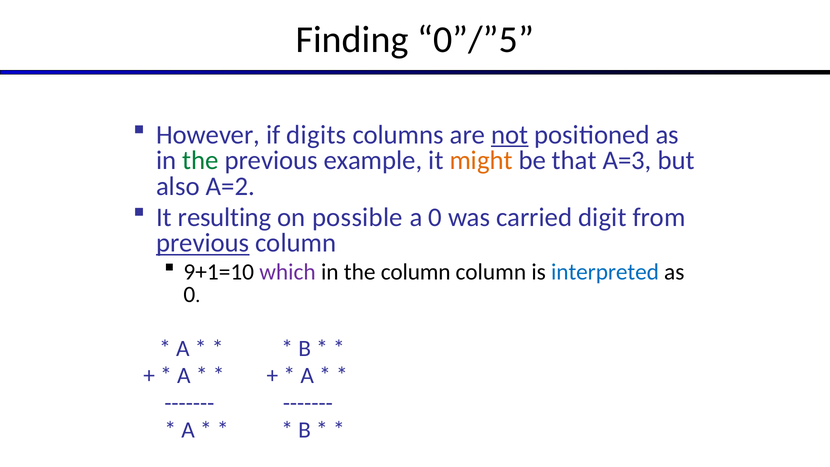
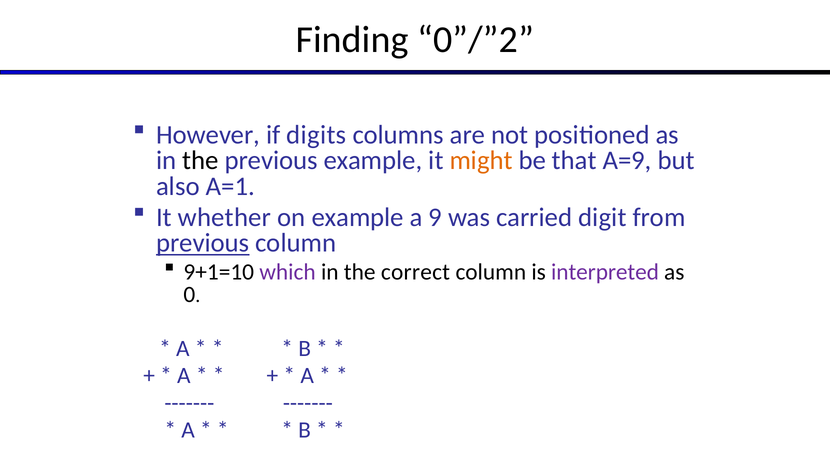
0”/”5: 0”/”5 -> 0”/”2 (476, 40)
not underline: present -> none (510, 135)
the colour: green -> black (201, 160)
А=3: А=3 -> А=9 (627, 160)
А=2: А=2 -> А=1 (230, 186)
resulting: resulting -> whether (224, 217)
on possible: possible -> example (358, 217)
a 0: 0 -> 9 (435, 217)
the column: column -> correct (415, 272)
interpreted colour: blue -> purple (605, 272)
